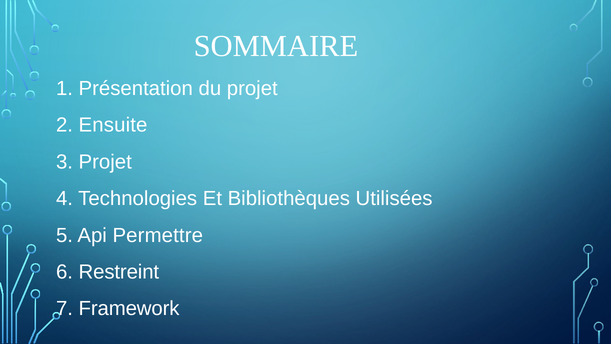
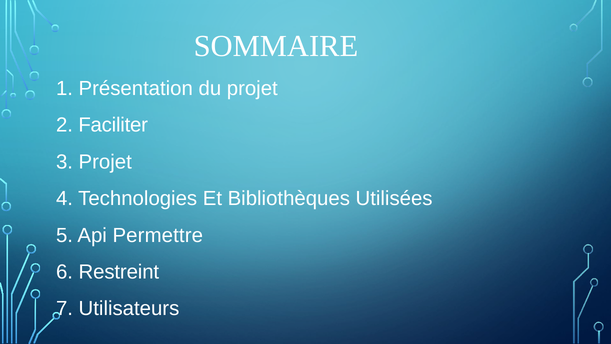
Ensuite: Ensuite -> Faciliter (113, 125)
Framework: Framework -> Utilisateurs (129, 308)
